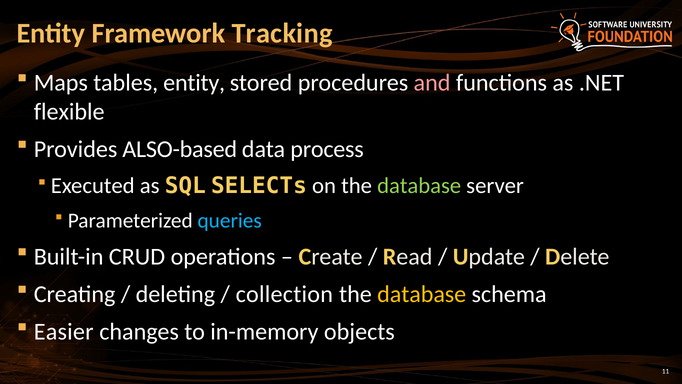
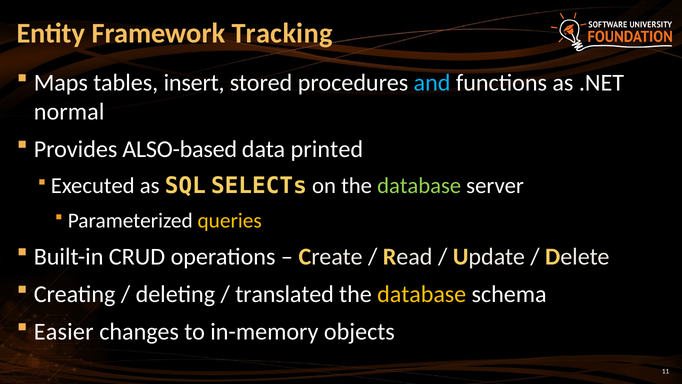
tables entity: entity -> insert (194, 83)
and colour: pink -> light blue (432, 83)
flexible: flexible -> normal (69, 112)
process: process -> printed (327, 149)
queries colour: light blue -> yellow (230, 221)
collection: collection -> translated (285, 294)
